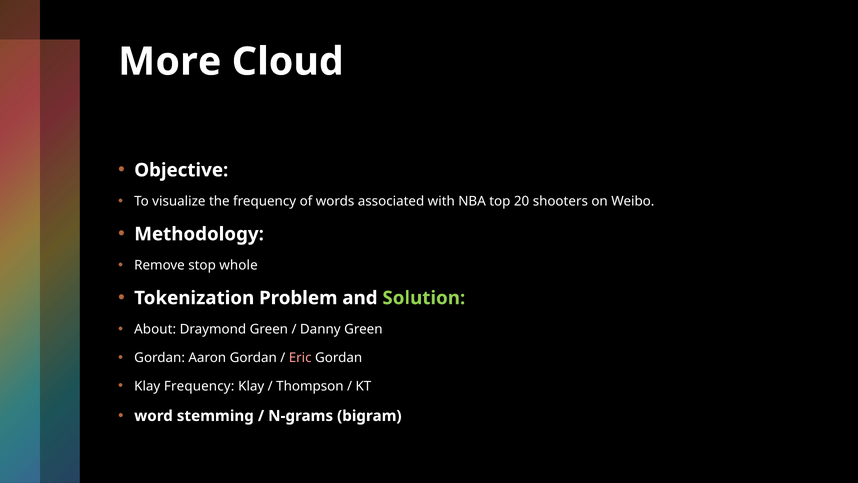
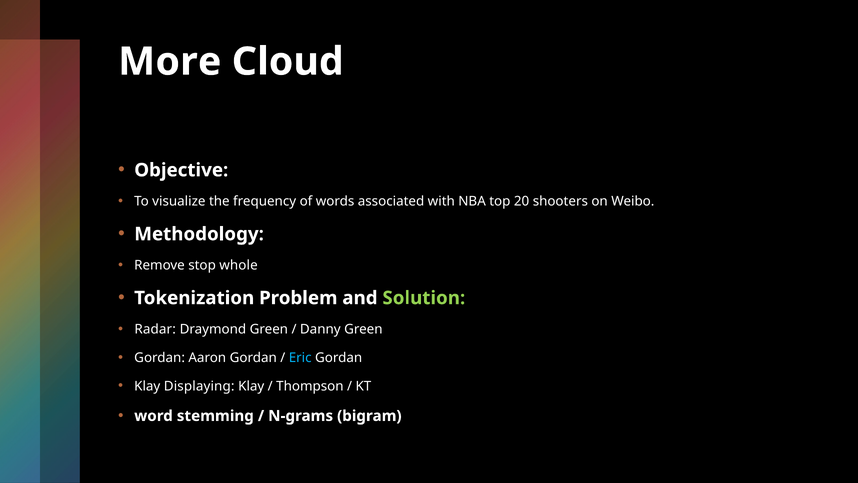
About: About -> Radar (155, 329)
Eric colour: pink -> light blue (300, 357)
Klay Frequency: Frequency -> Displaying (199, 386)
